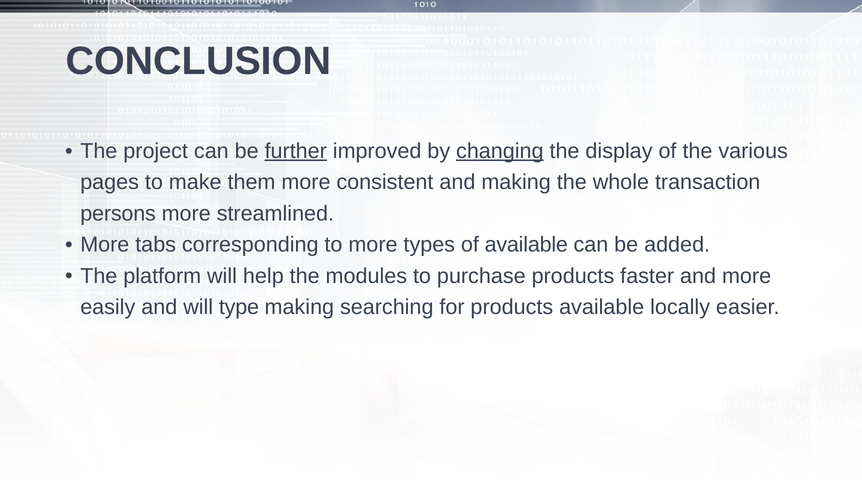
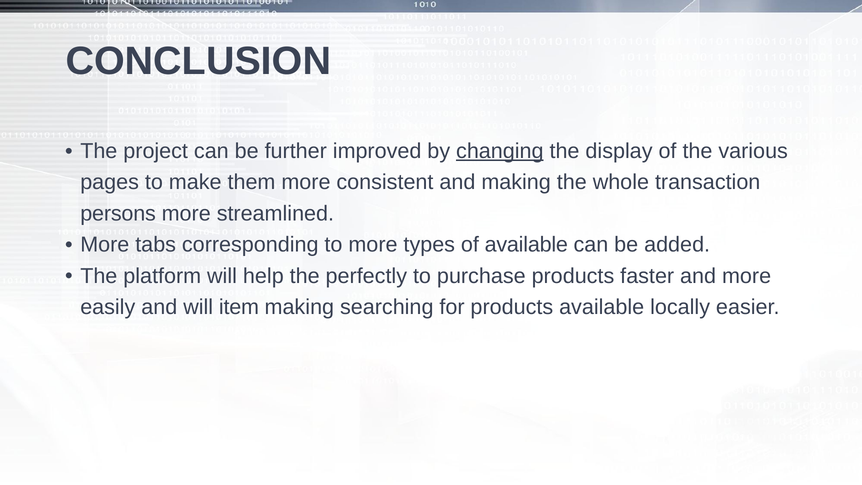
further underline: present -> none (296, 151)
modules: modules -> perfectly (366, 276)
type: type -> item (239, 307)
